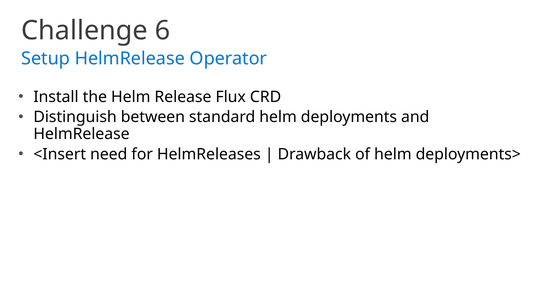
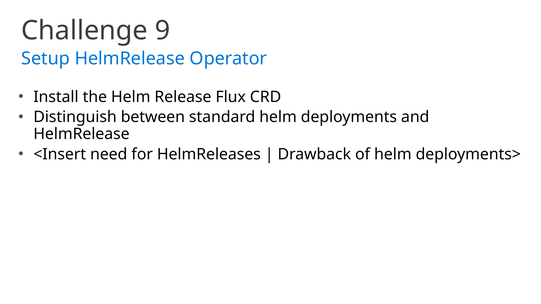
6: 6 -> 9 (163, 30)
